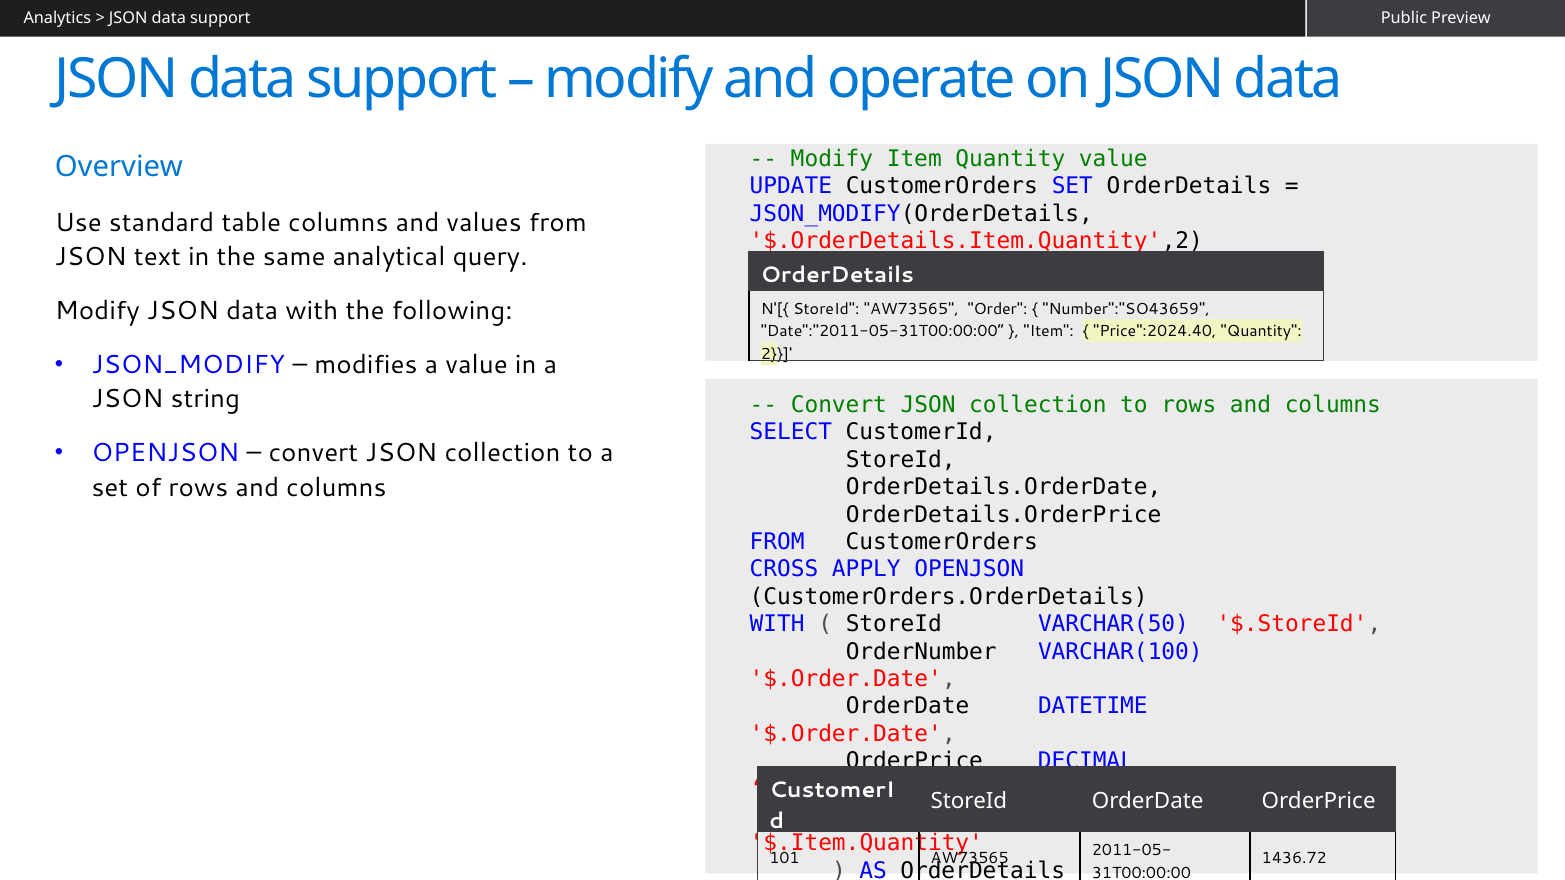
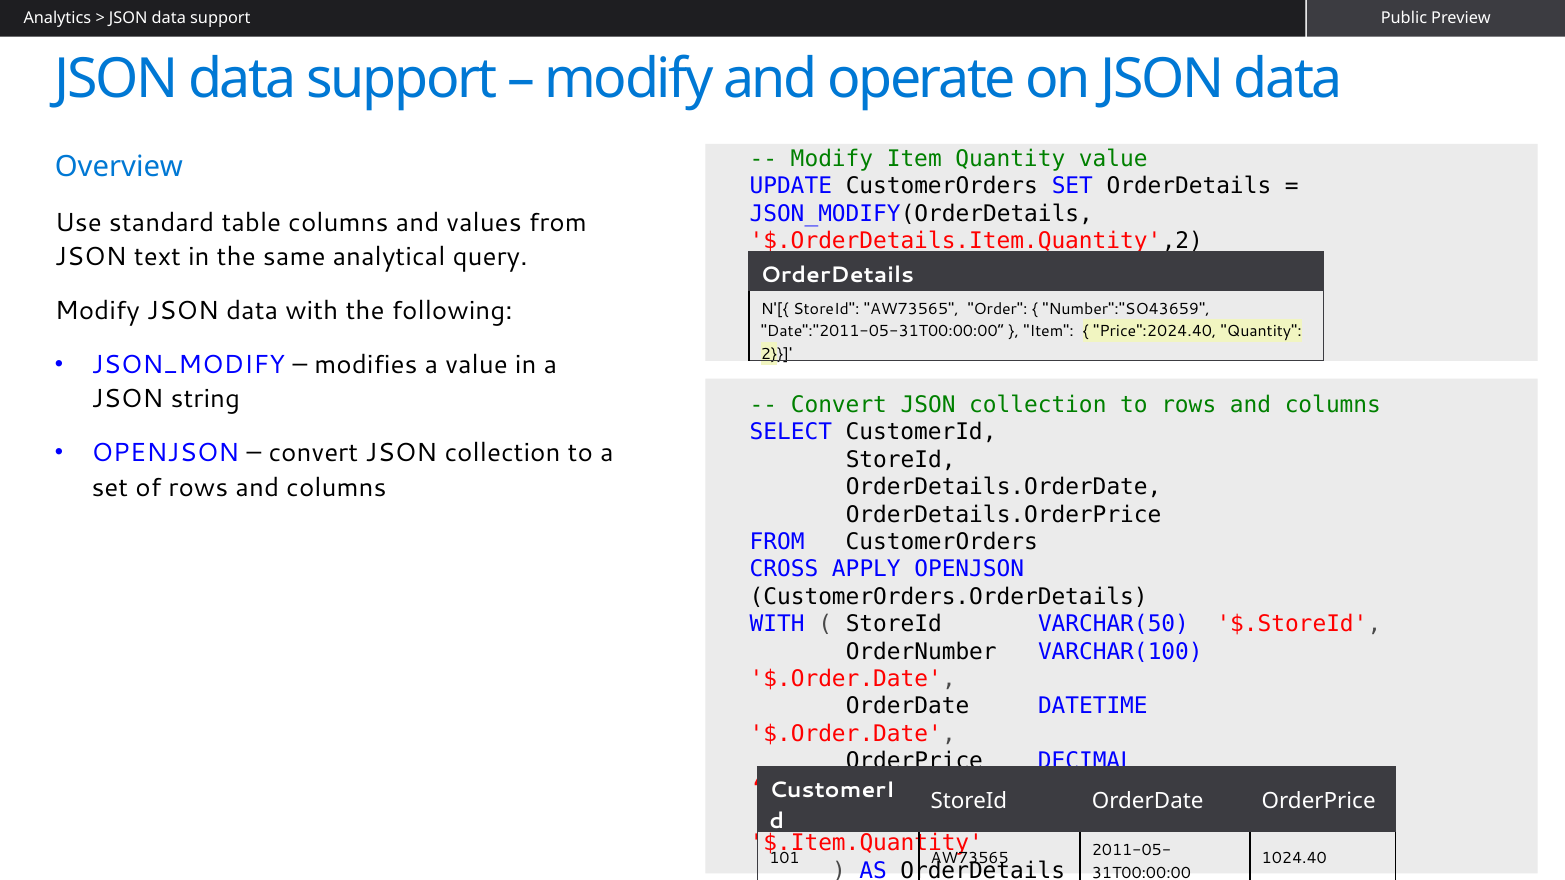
1436.72: 1436.72 -> 1024.40 (1294, 859)
